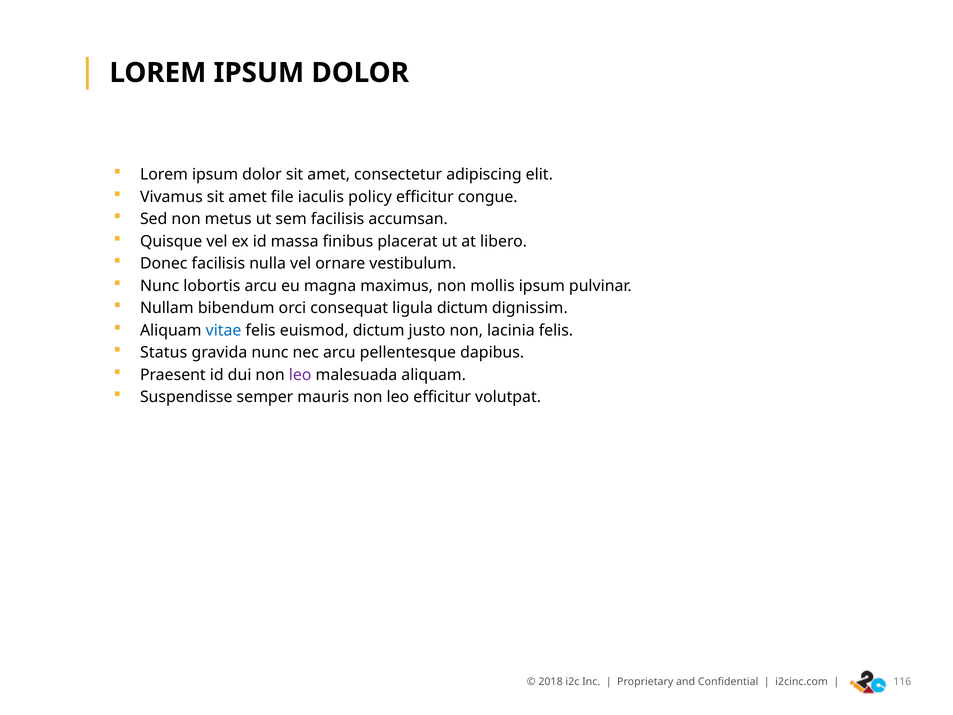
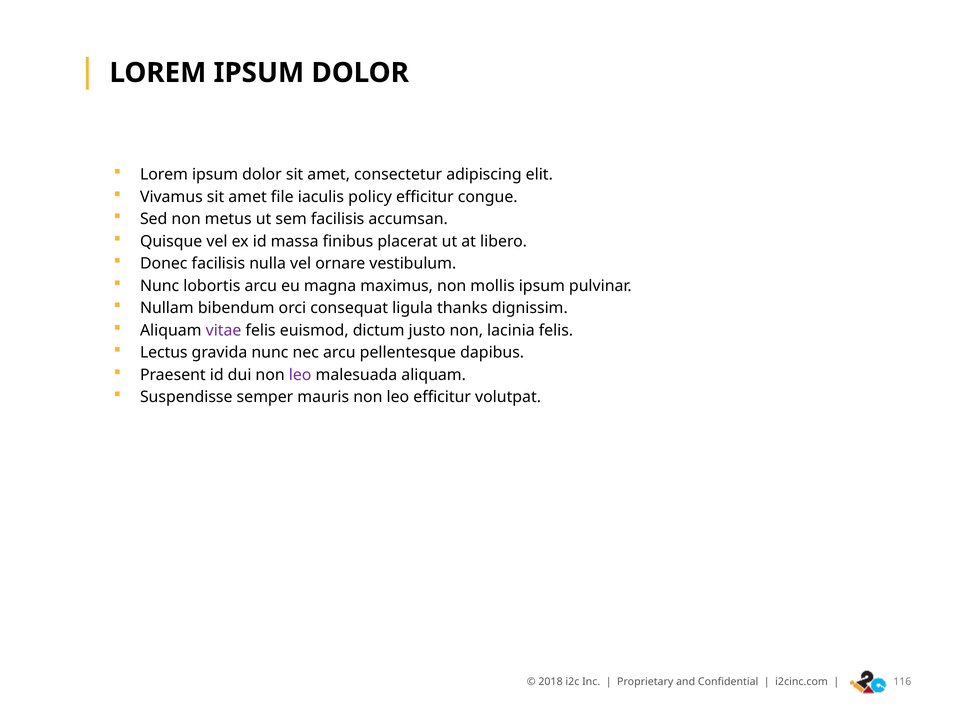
ligula dictum: dictum -> thanks (462, 308)
vitae colour: blue -> purple (224, 330)
Status: Status -> Lectus (164, 353)
